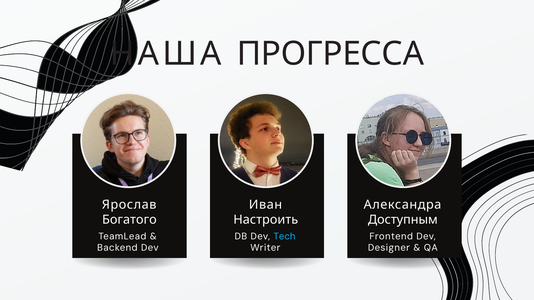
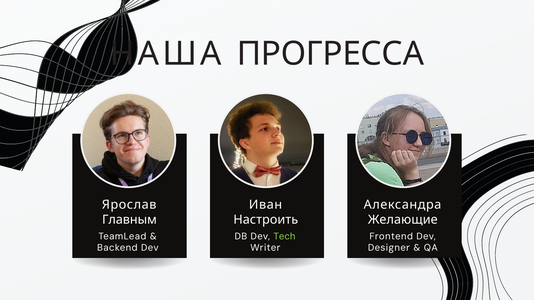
Богатого: Богатого -> Главным (129, 220)
Доступным: Доступным -> Желающие (403, 220)
Tech colour: light blue -> light green (285, 237)
